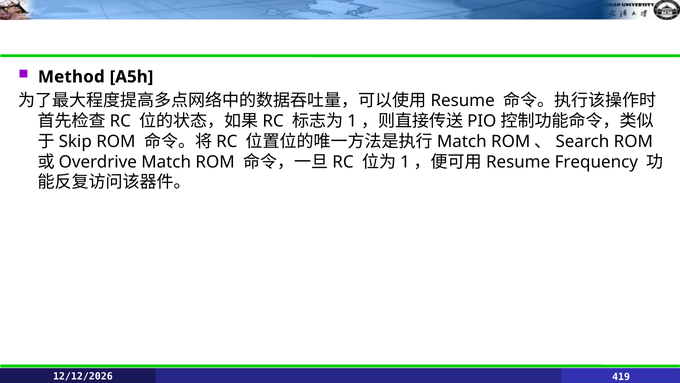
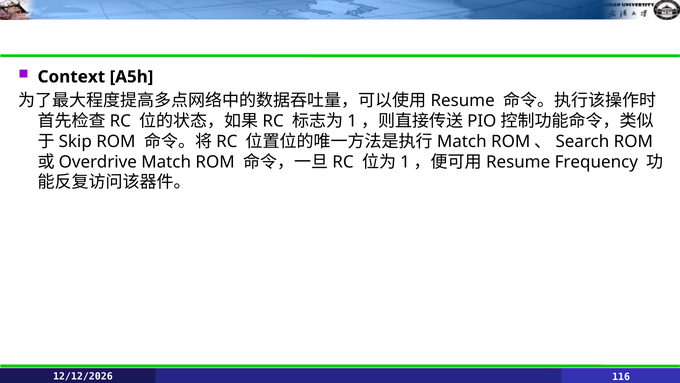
Method: Method -> Context (71, 77)
419: 419 -> 116 (621, 376)
